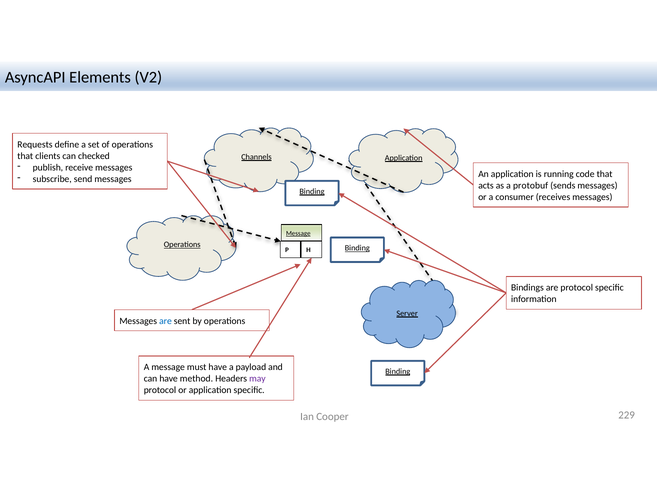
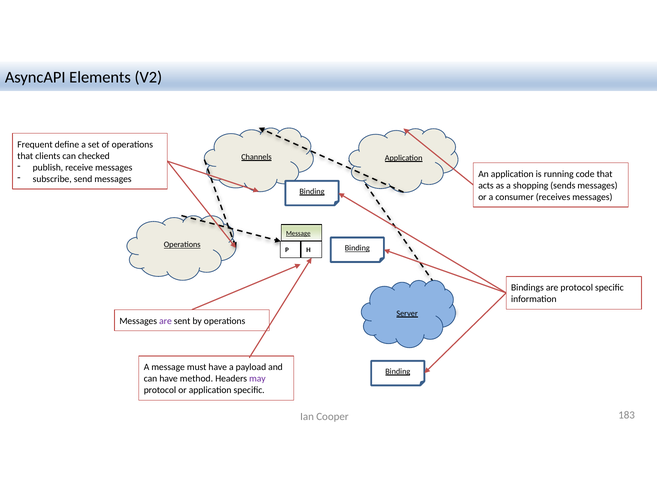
Requests: Requests -> Frequent (35, 145)
protobuf: protobuf -> shopping (531, 186)
are colour: blue -> purple (165, 321)
229: 229 -> 183 (627, 416)
